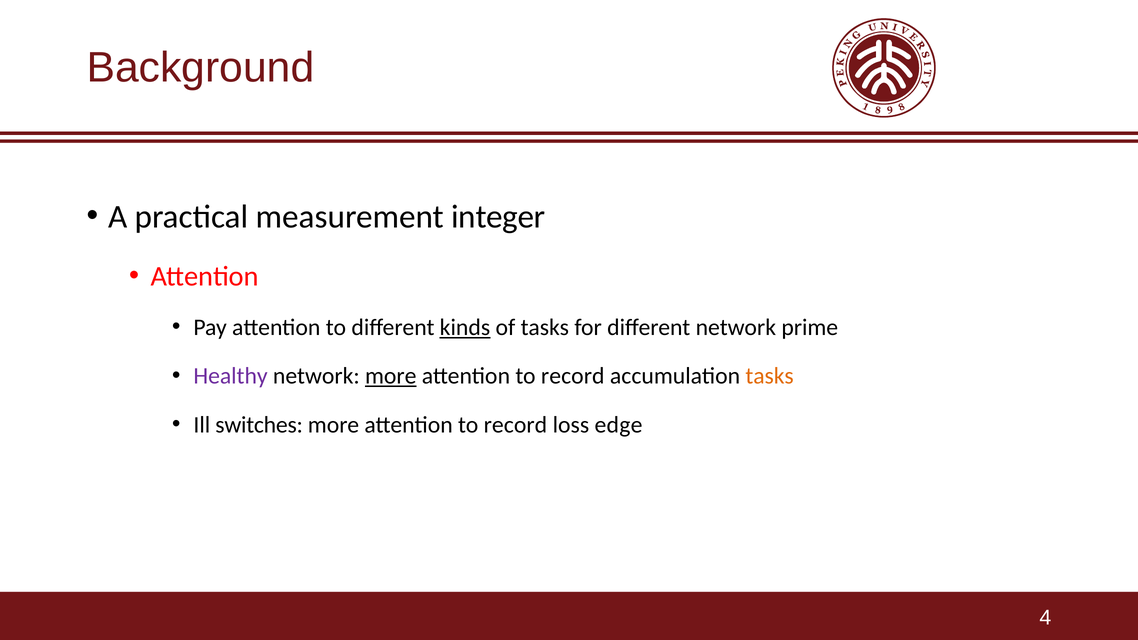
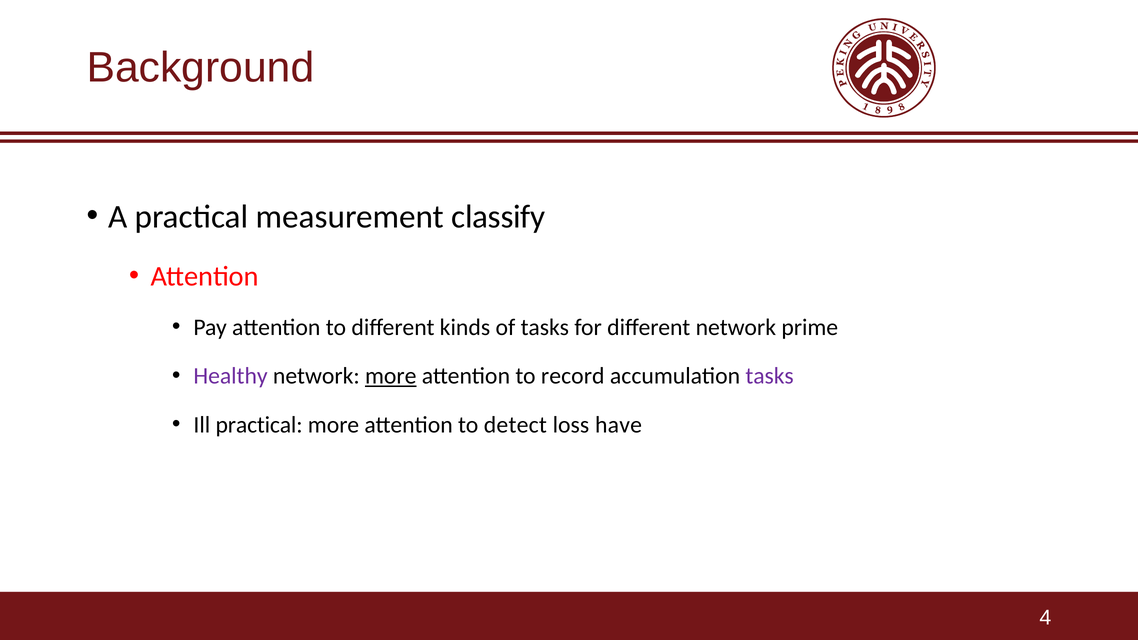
integer: integer -> classify (498, 217)
kinds underline: present -> none (465, 327)
tasks colour: orange -> purple (770, 376)
Ill switches: switches -> practical (259, 425)
record: record -> detect (515, 425)
edge: edge -> have (619, 425)
